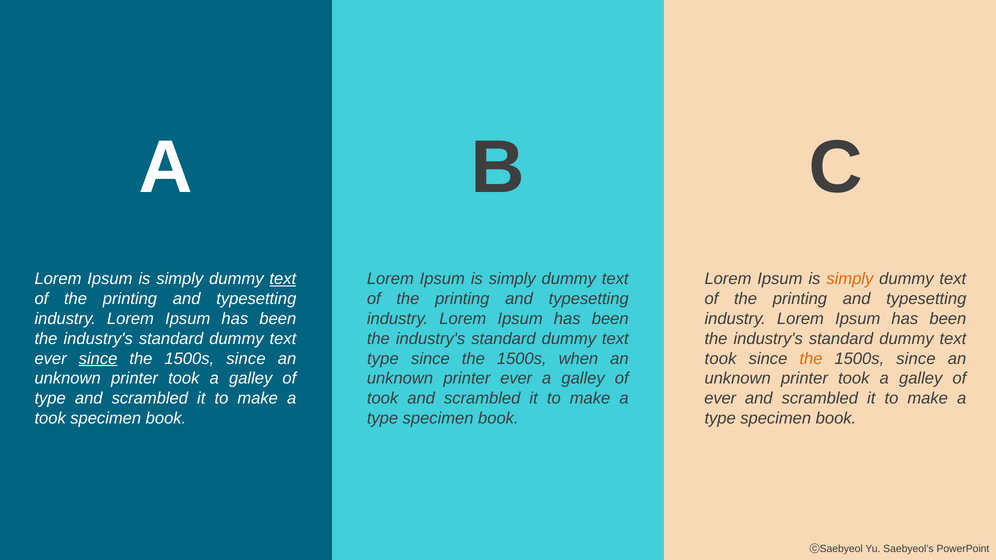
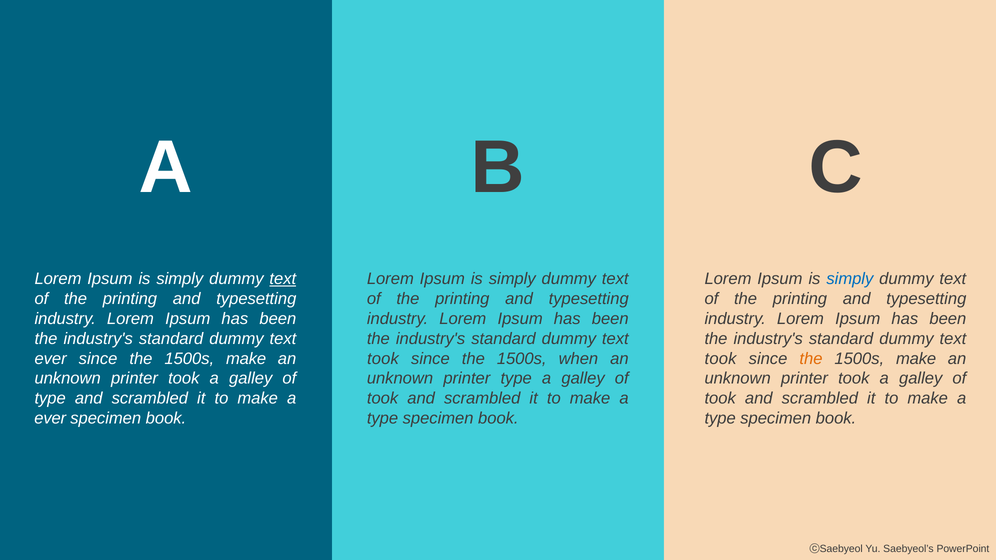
simply colour: orange -> blue (850, 279)
since underline: present -> none (98, 359)
since: since -> make (246, 359)
type: type -> took (383, 359)
since: since -> make (916, 359)
printer ever: ever -> type (516, 379)
ever: ever -> took (720, 399)
took: took -> ever (50, 418)
